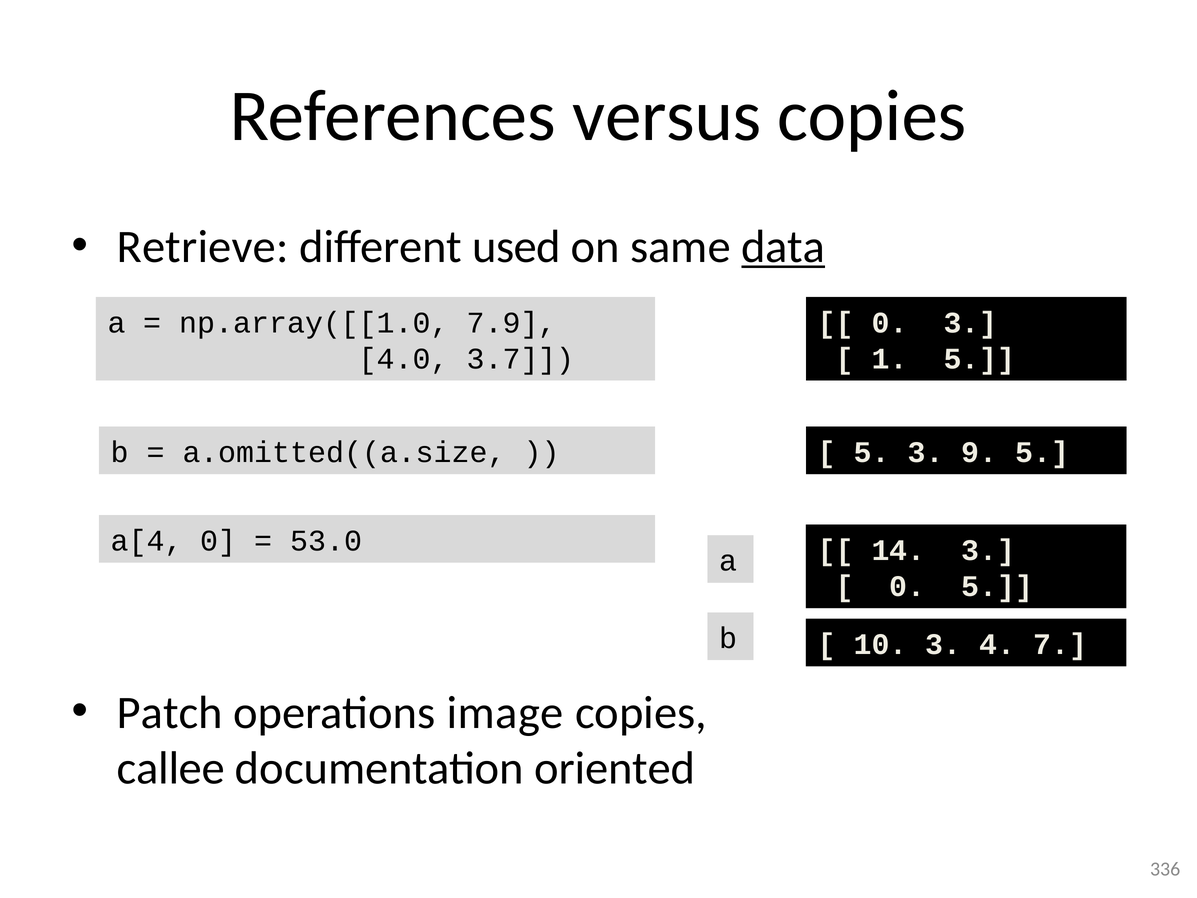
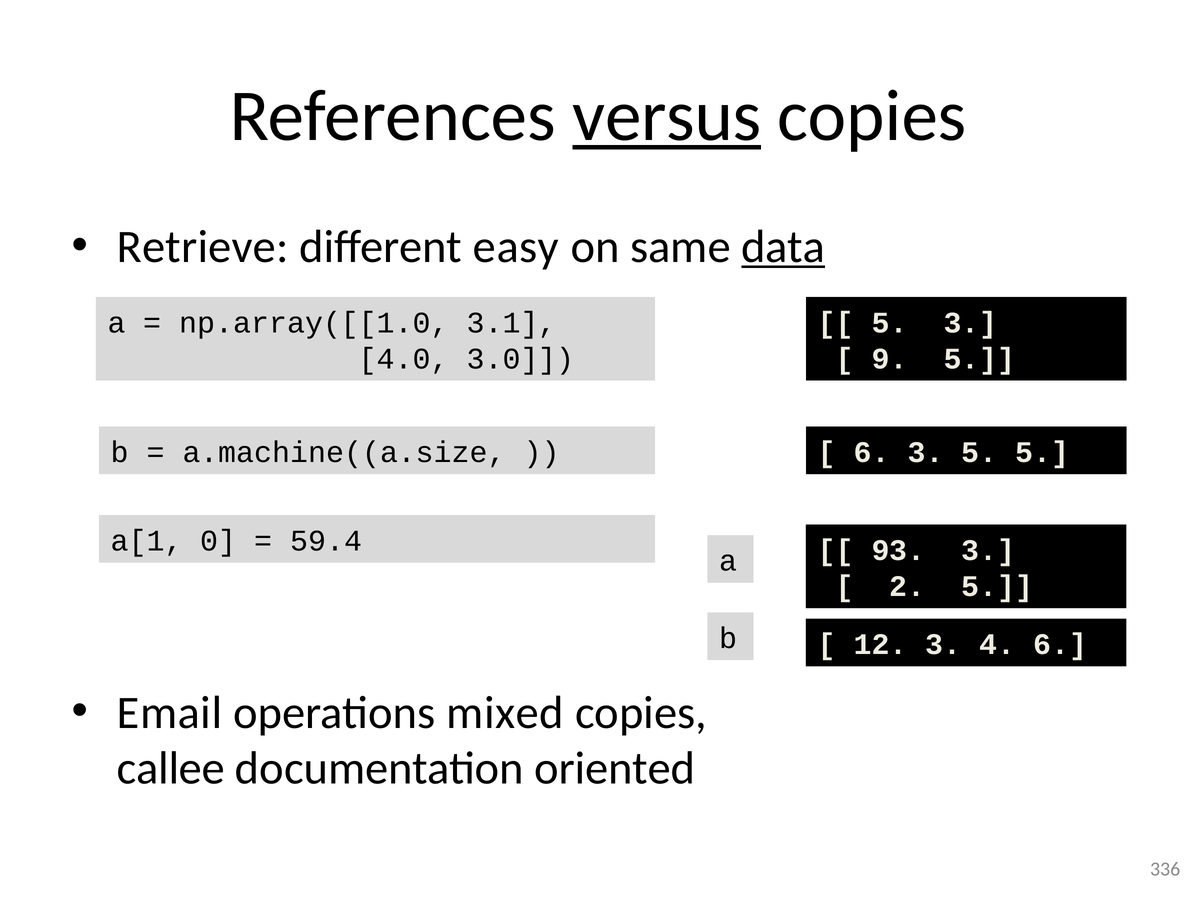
versus underline: none -> present (667, 116)
used: used -> easy (516, 247)
7.9: 7.9 -> 3.1 (512, 323)
0: 0 -> 5 (890, 323)
3.7: 3.7 -> 3.0 (521, 359)
1: 1 -> 9 (890, 359)
a.omitted((a.size: a.omitted((a.size -> a.machine((a.size (344, 452)
5: 5 -> 6 (872, 452)
3 9: 9 -> 5 (979, 452)
a[4: a[4 -> a[1 (147, 541)
53.0: 53.0 -> 59.4 (326, 541)
14: 14 -> 93 (898, 550)
0: 0 -> 2 (907, 586)
10: 10 -> 12 (880, 644)
4 7: 7 -> 6 (1060, 644)
Patch: Patch -> Email (170, 712)
image: image -> mixed (505, 712)
